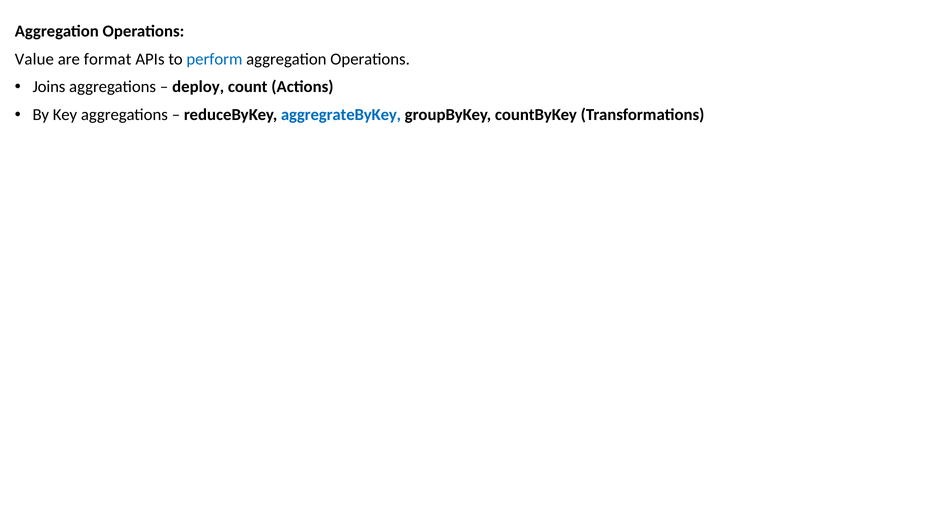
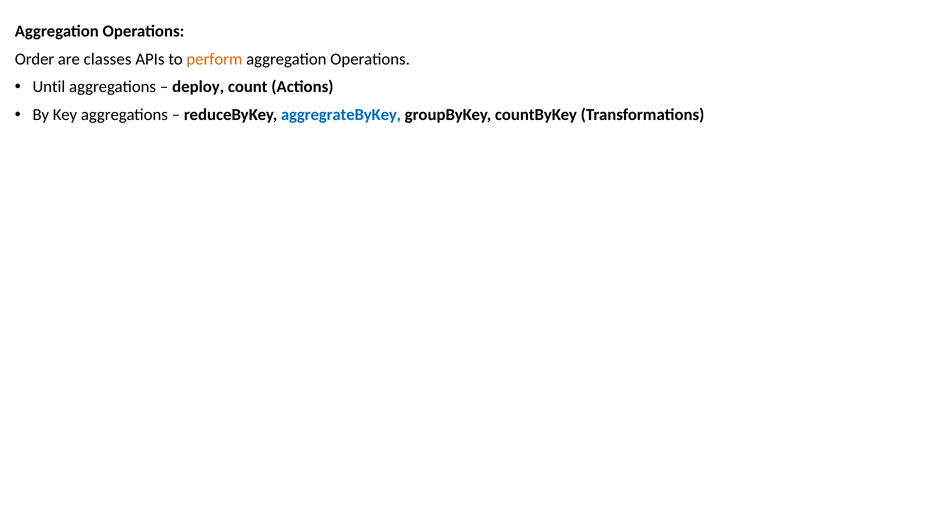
Value: Value -> Order (34, 59)
format: format -> classes (108, 59)
perform colour: blue -> orange (214, 59)
Joins: Joins -> Until (49, 87)
